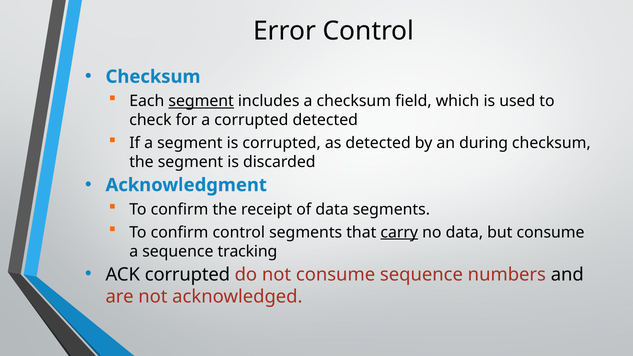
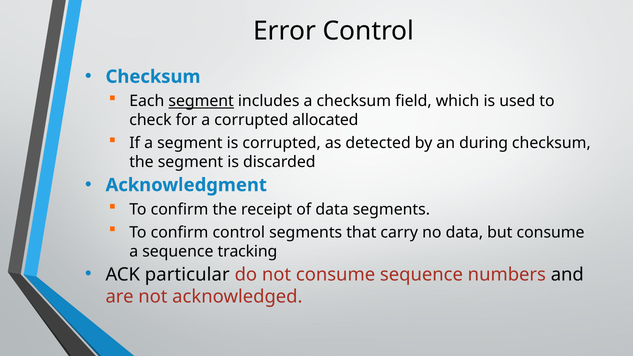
corrupted detected: detected -> allocated (325, 120)
carry underline: present -> none (399, 232)
ACK corrupted: corrupted -> particular (187, 274)
